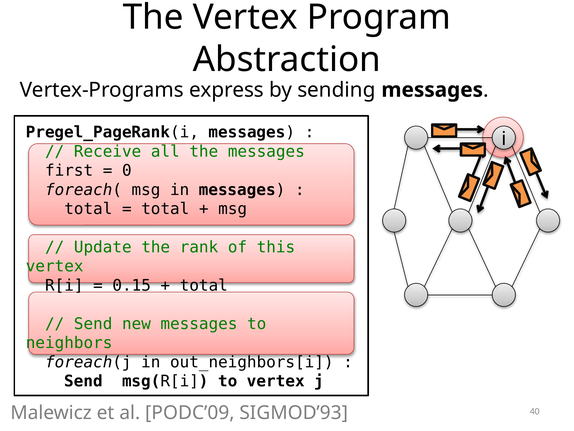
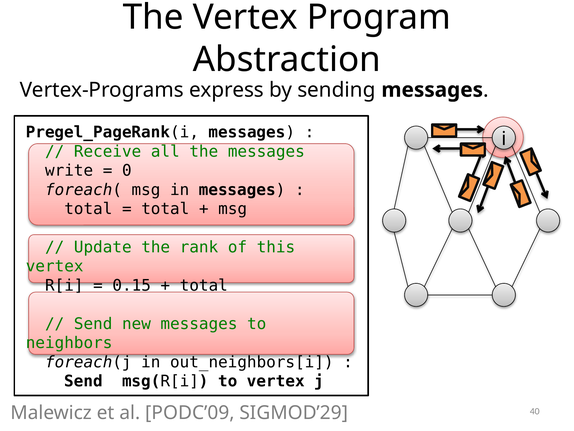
first: first -> write (69, 170)
SIGMOD’93: SIGMOD’93 -> SIGMOD’29 (294, 412)
